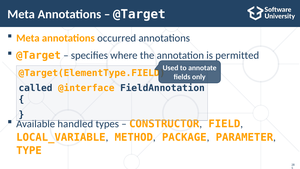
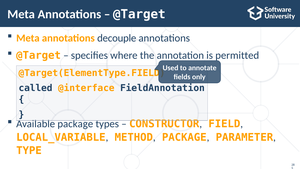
occurred: occurred -> decouple (117, 38)
Available handled: handled -> package (75, 124)
